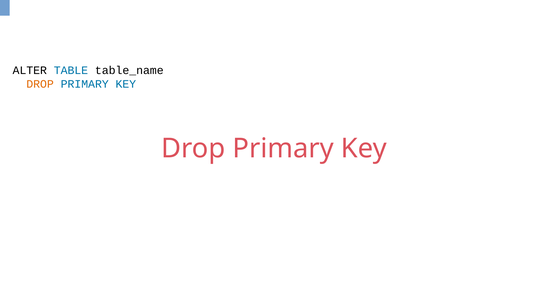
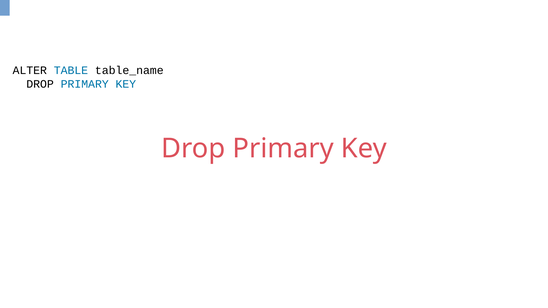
DROP colour: orange -> black (40, 84)
